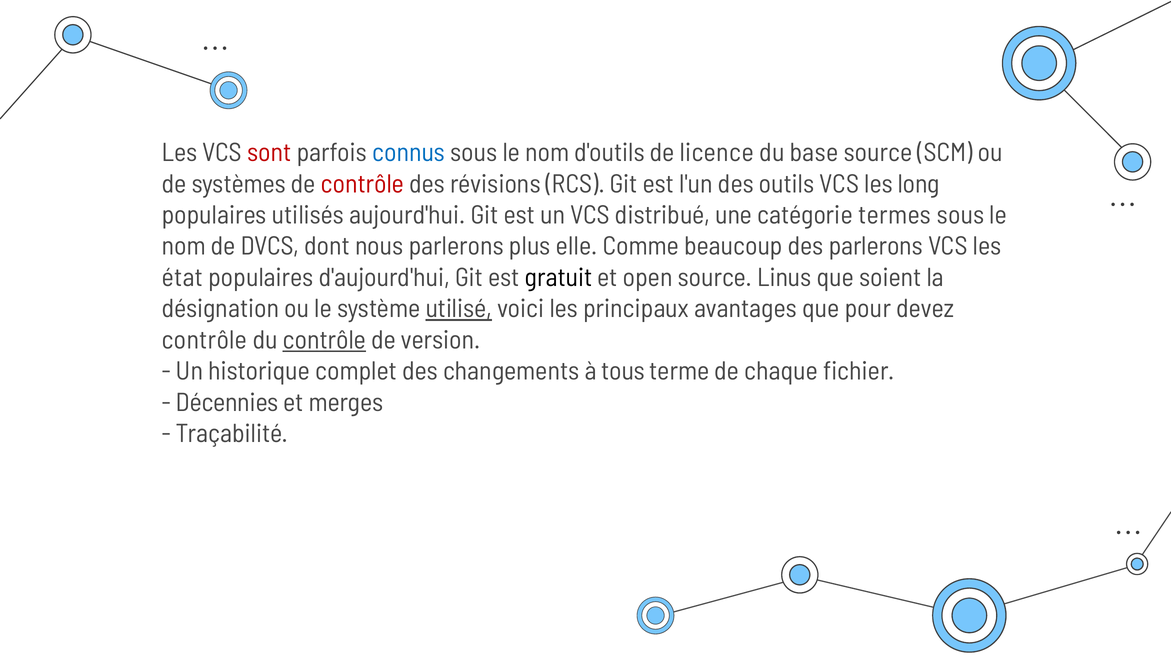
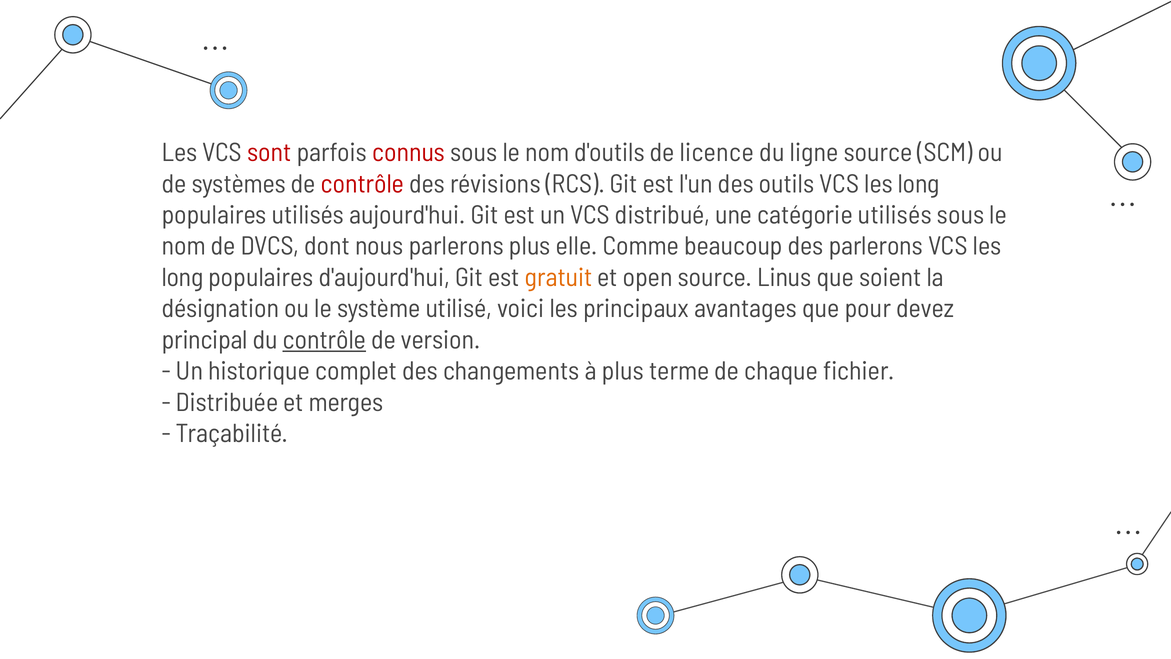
connus colour: blue -> red (409, 153)
base: base -> ligne (814, 153)
catégorie termes: termes -> utilisés (895, 215)
état: état -> long (183, 277)
gratuit colour: black -> orange (559, 277)
utilisé underline: present -> none (459, 309)
contrôle: contrôle -> principal (205, 340)
à tous: tous -> plus (623, 371)
Décennies: Décennies -> Distribuée (227, 402)
